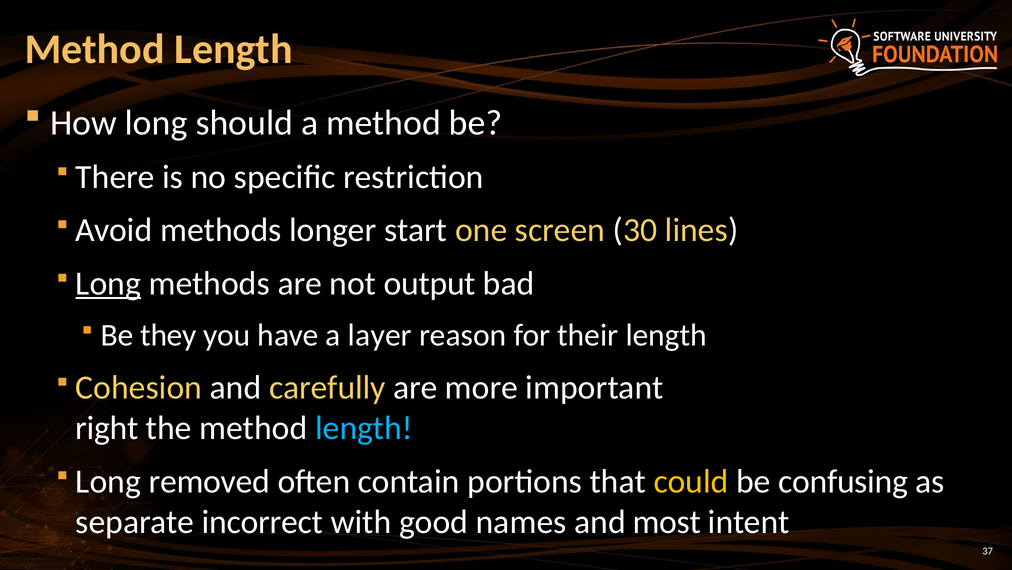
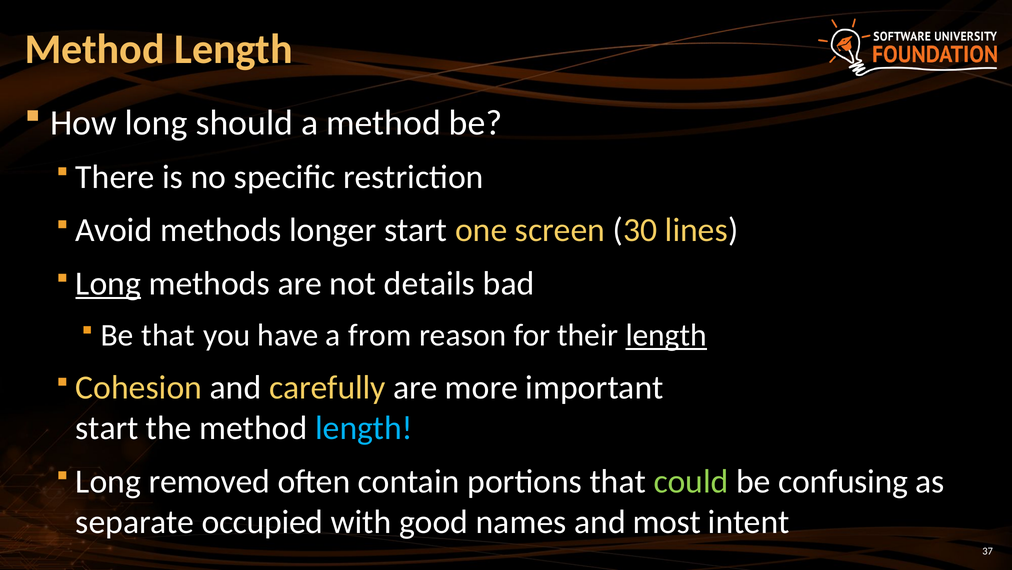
output: output -> details (430, 283)
Be they: they -> that (168, 335)
layer: layer -> from (380, 335)
length underline: none -> present (666, 335)
right: right -> start (107, 428)
could colour: yellow -> light green (691, 481)
incorrect: incorrect -> occupied (262, 521)
